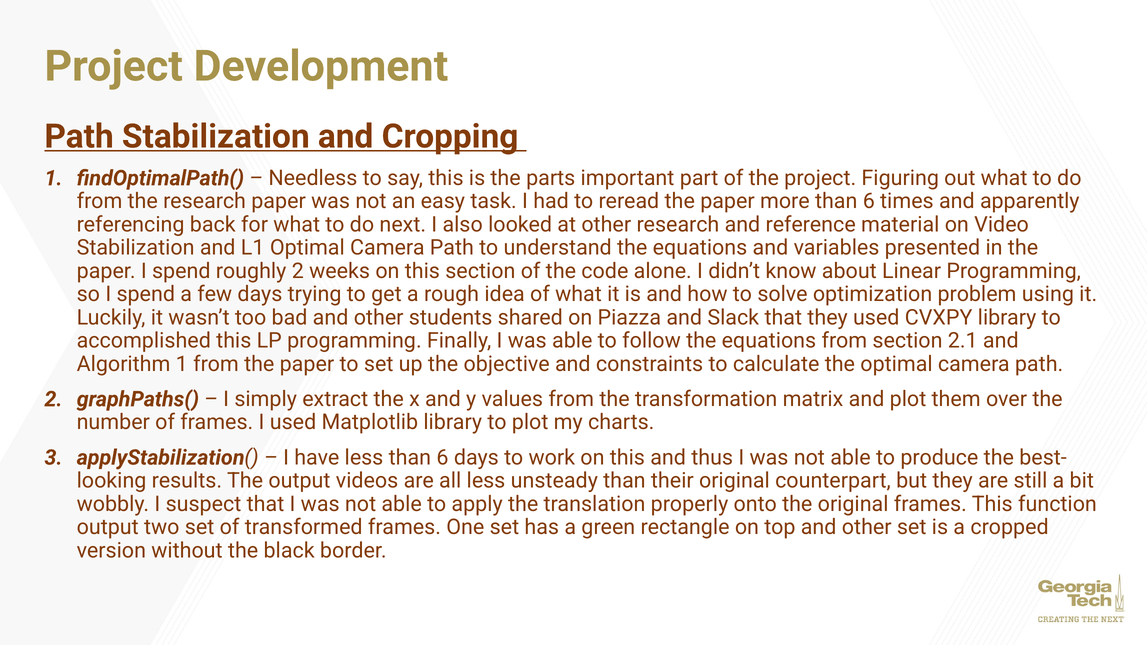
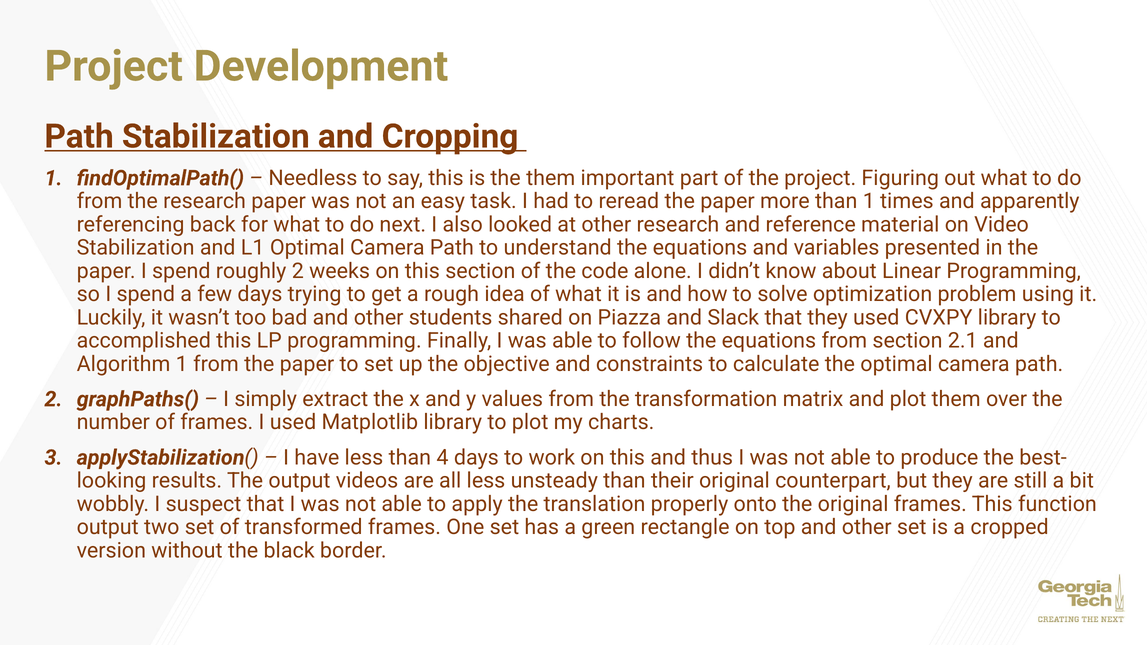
the parts: parts -> them (551, 178)
more than 6: 6 -> 1 (869, 201)
less than 6: 6 -> 4 (442, 458)
